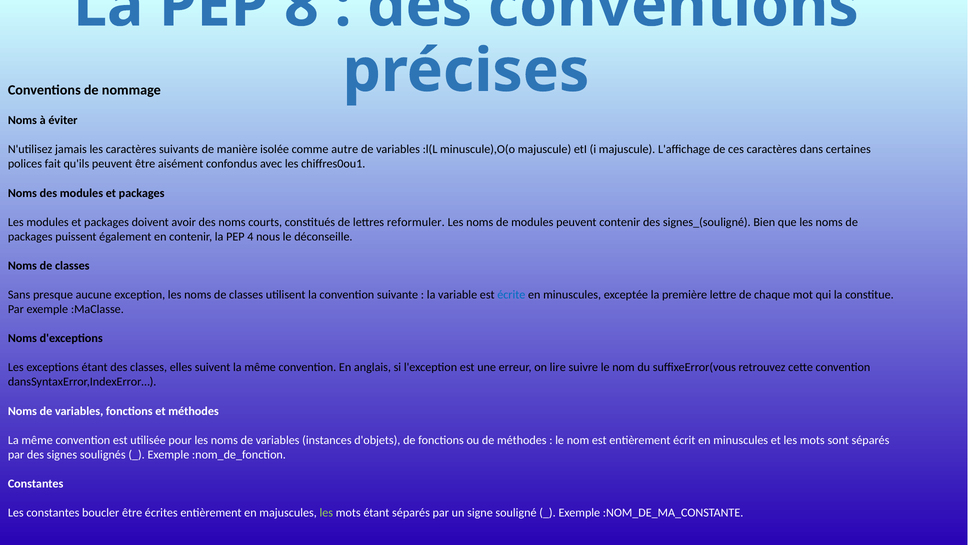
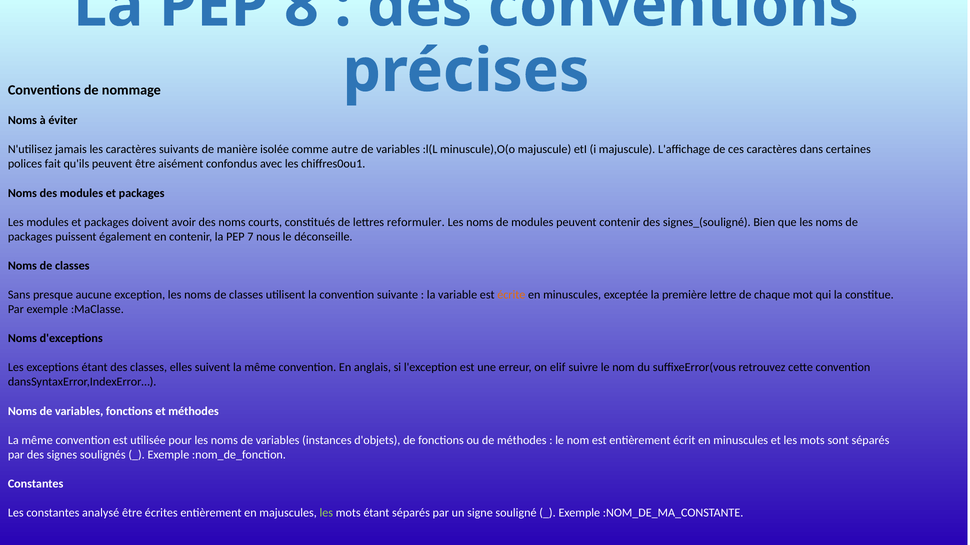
4: 4 -> 7 (250, 237)
écrite colour: blue -> orange (511, 295)
lire: lire -> elif (558, 368)
boucler: boucler -> analysé (101, 513)
